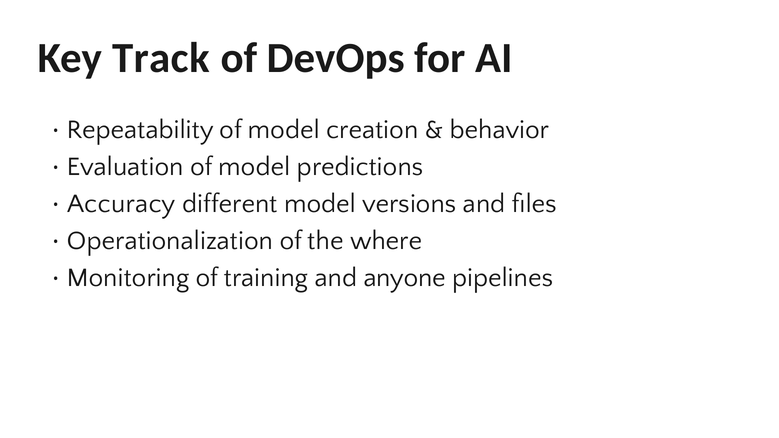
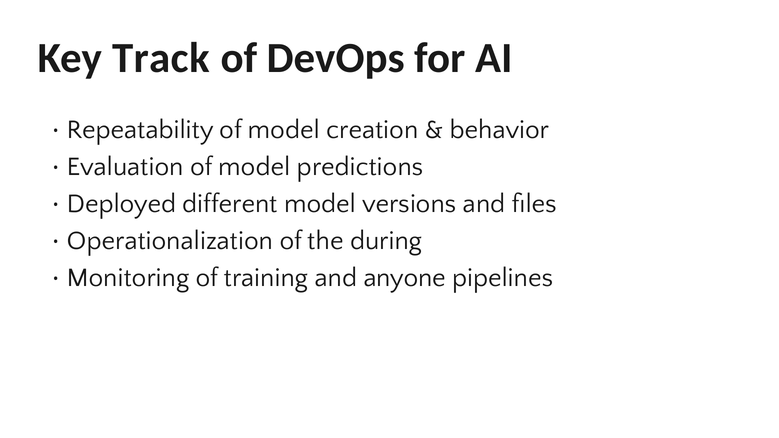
Accuracy: Accuracy -> Deployed (122, 204)
where: where -> during (386, 241)
